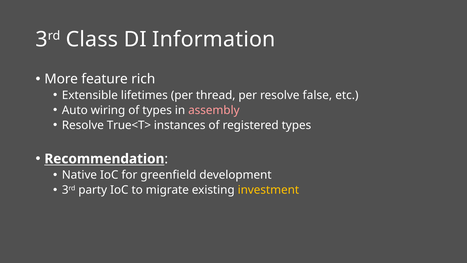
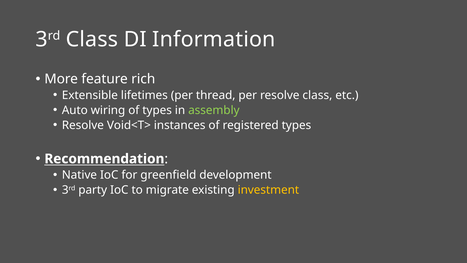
resolve false: false -> class (317, 95)
assembly colour: pink -> light green (214, 110)
True<T>: True<T> -> Void<T> (129, 125)
